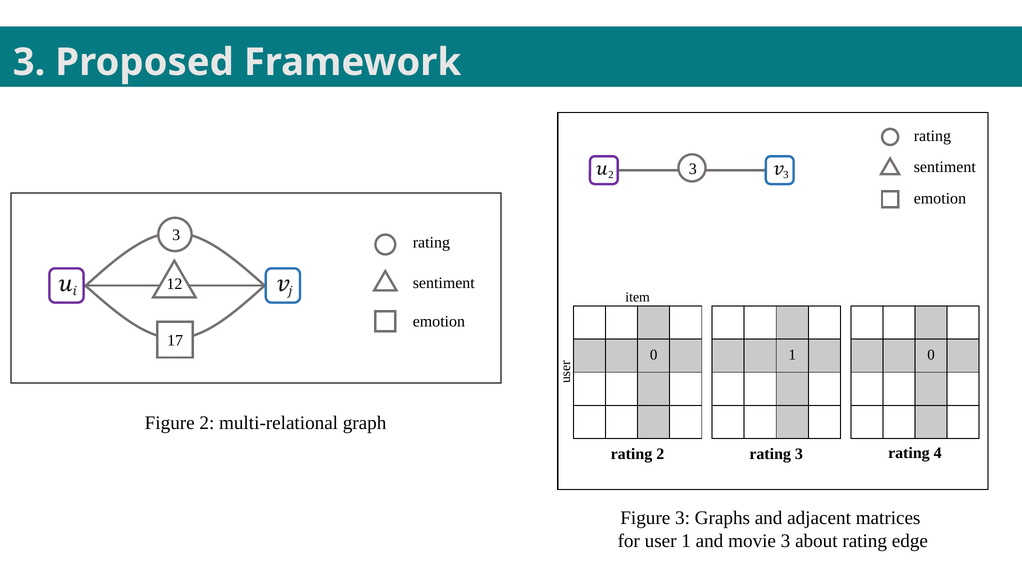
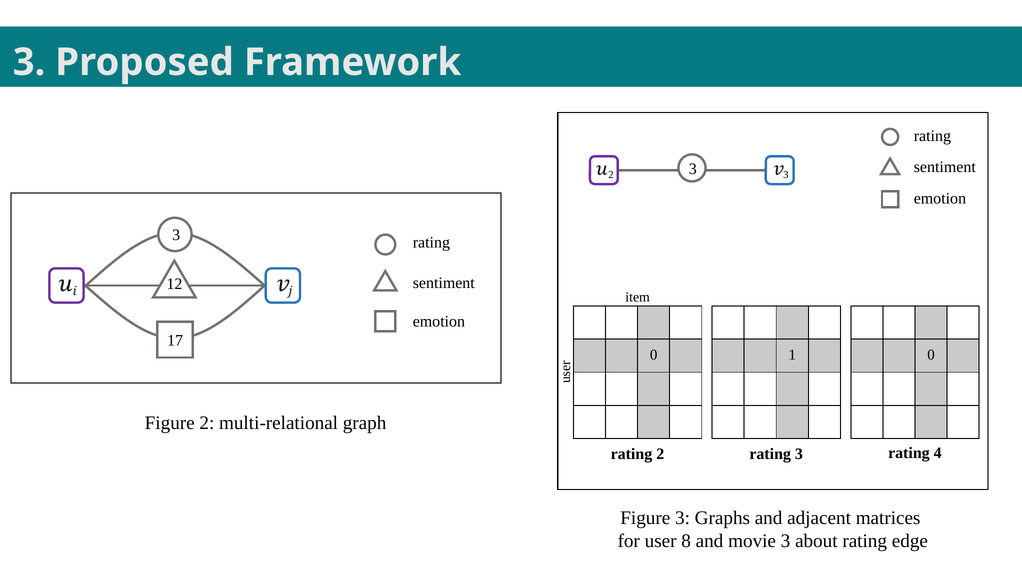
user 1: 1 -> 8 (686, 541)
